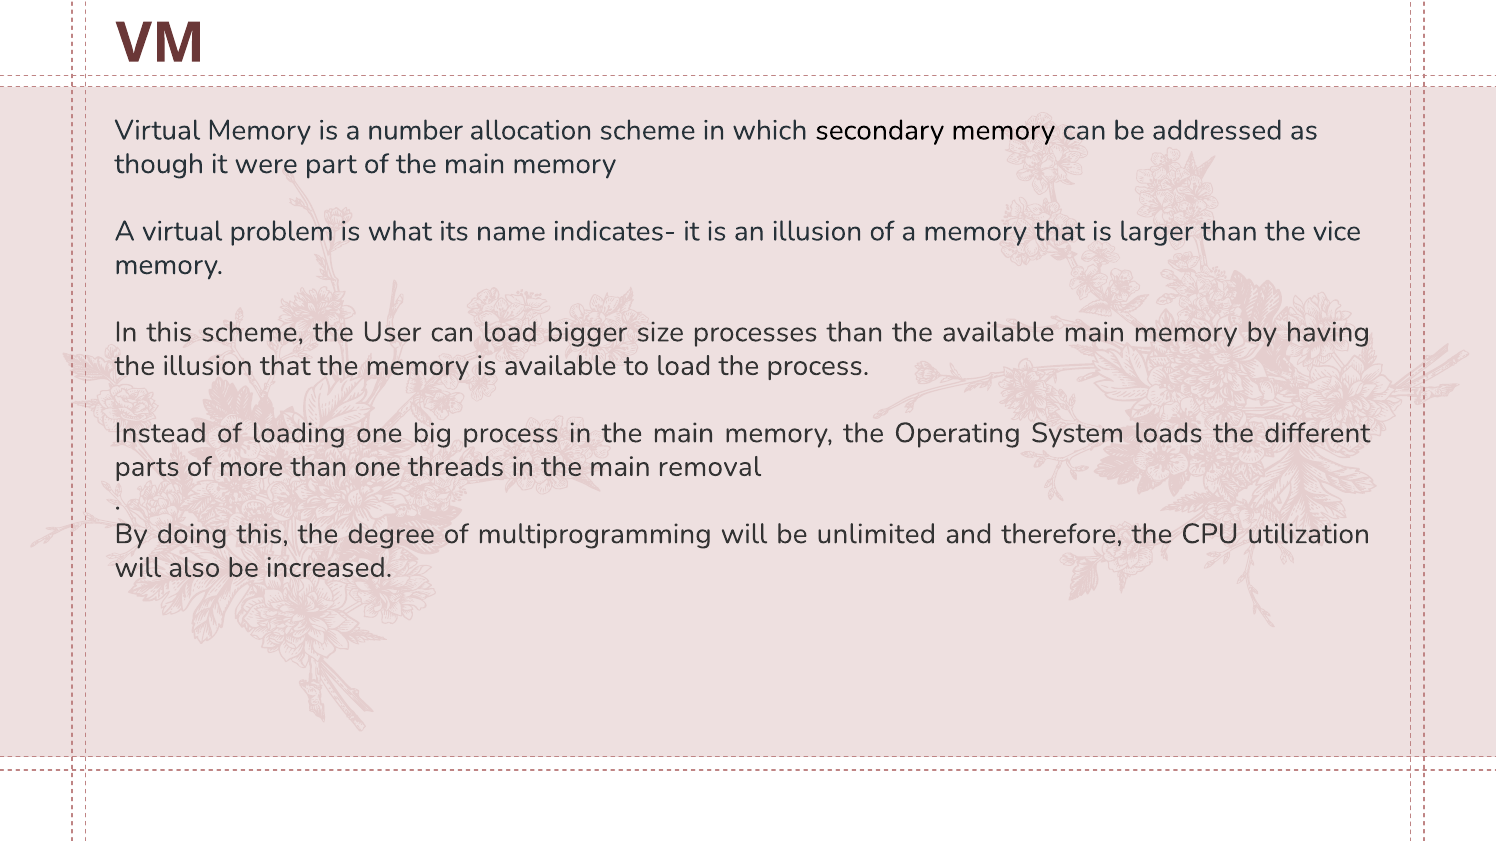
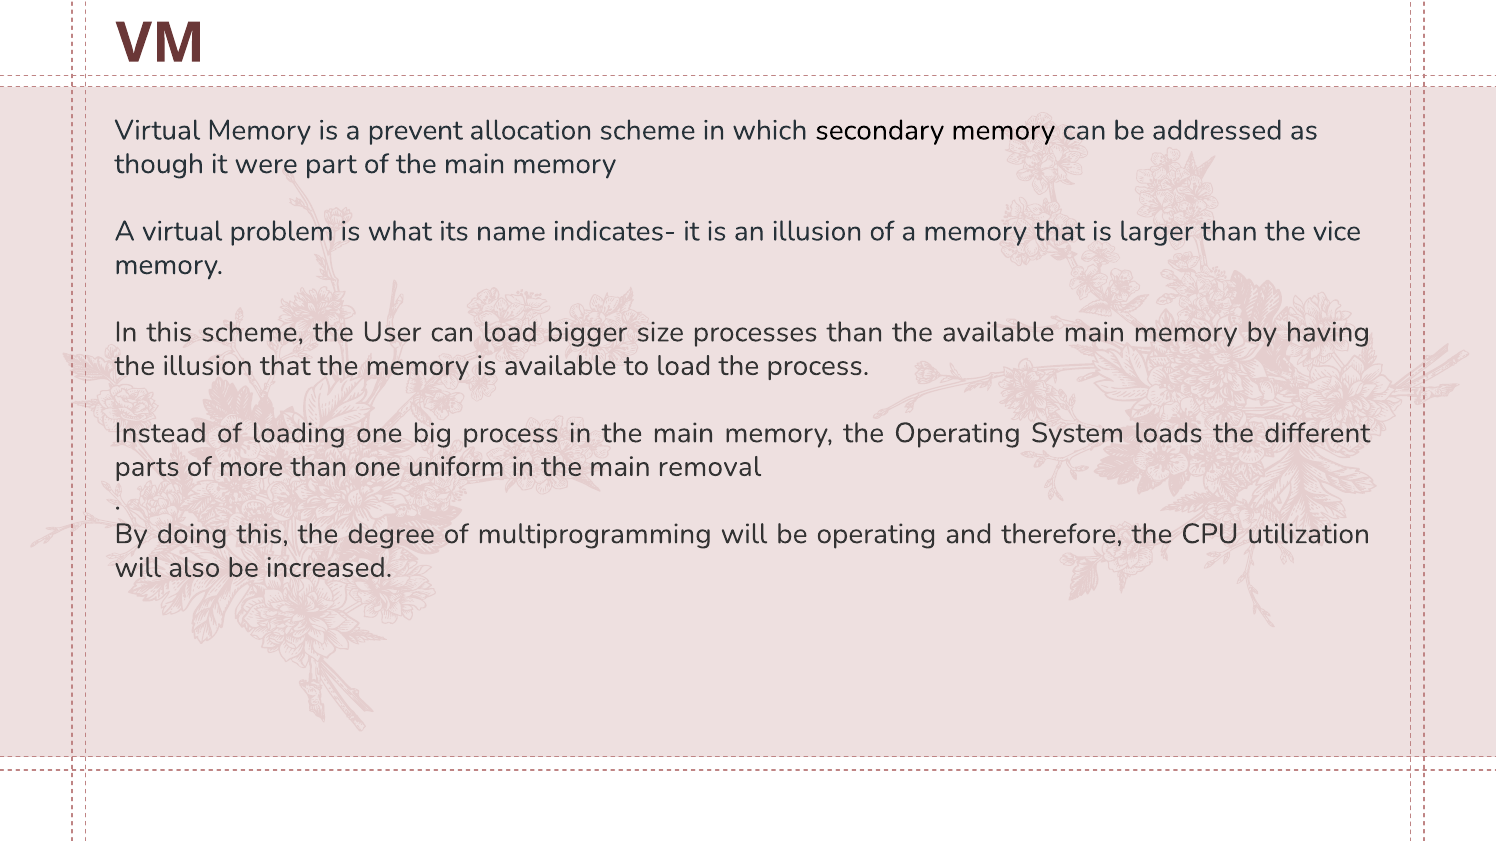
number: number -> prevent (415, 130)
threads: threads -> uniform (456, 467)
be unlimited: unlimited -> operating (876, 534)
